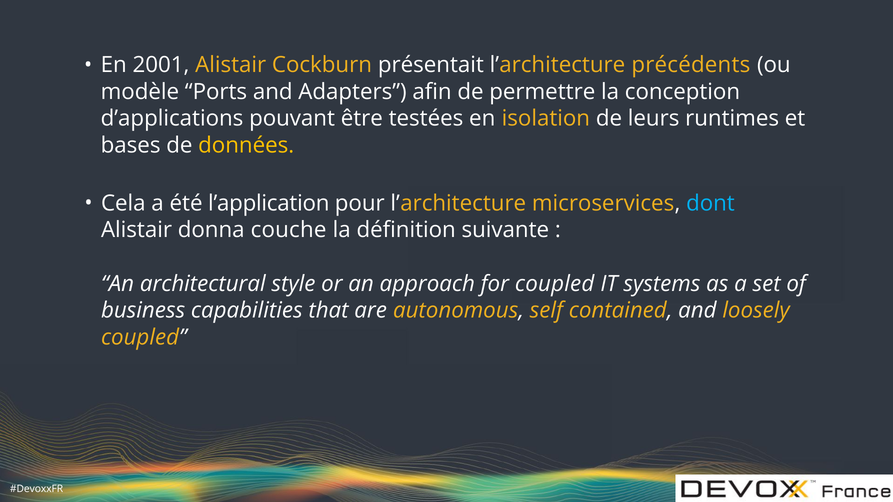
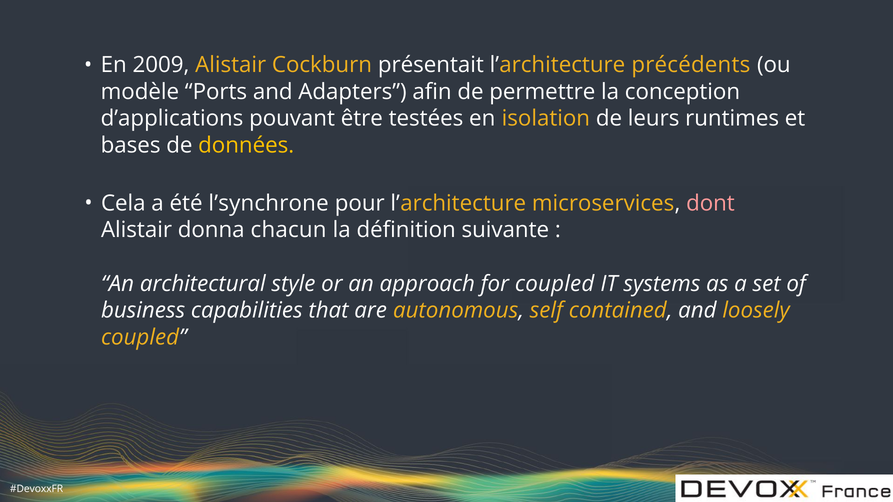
2001: 2001 -> 2009 (161, 65)
l’application: l’application -> l’synchrone (269, 203)
dont colour: light blue -> pink (710, 203)
couche: couche -> chacun (289, 230)
